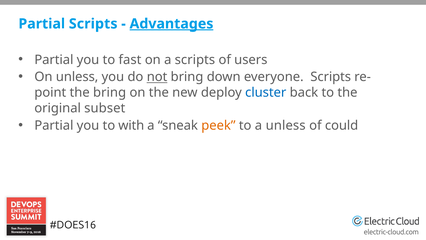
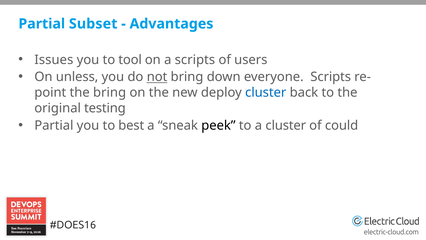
Partial Scripts: Scripts -> Subset (93, 24)
Advantages underline: present -> none (171, 24)
Partial: Partial -> Issues (54, 60)
fast: fast -> tool (130, 60)
subset: subset -> testing (105, 108)
with: with -> best (131, 125)
peek colour: orange -> black (218, 125)
a unless: unless -> cluster (286, 125)
